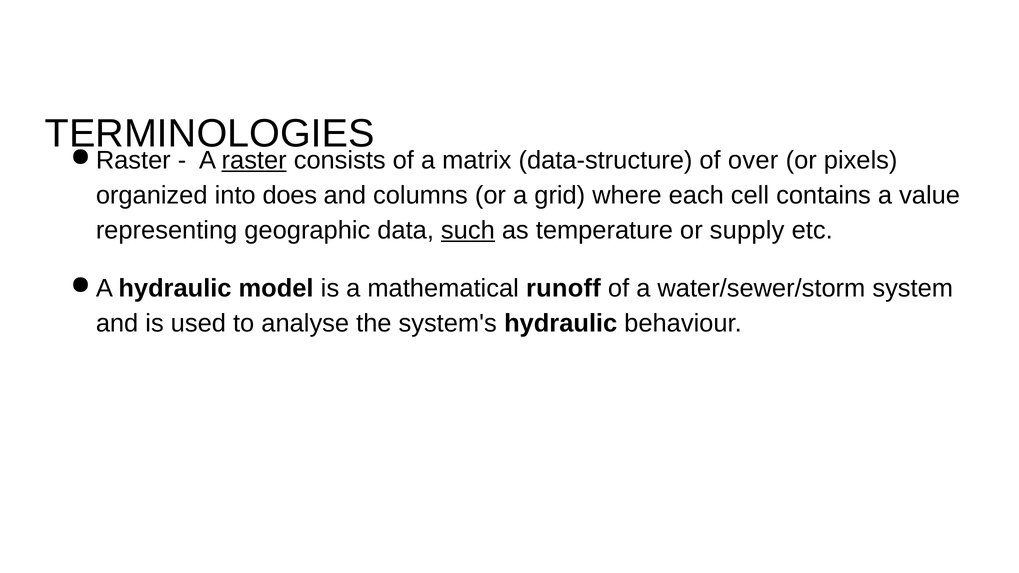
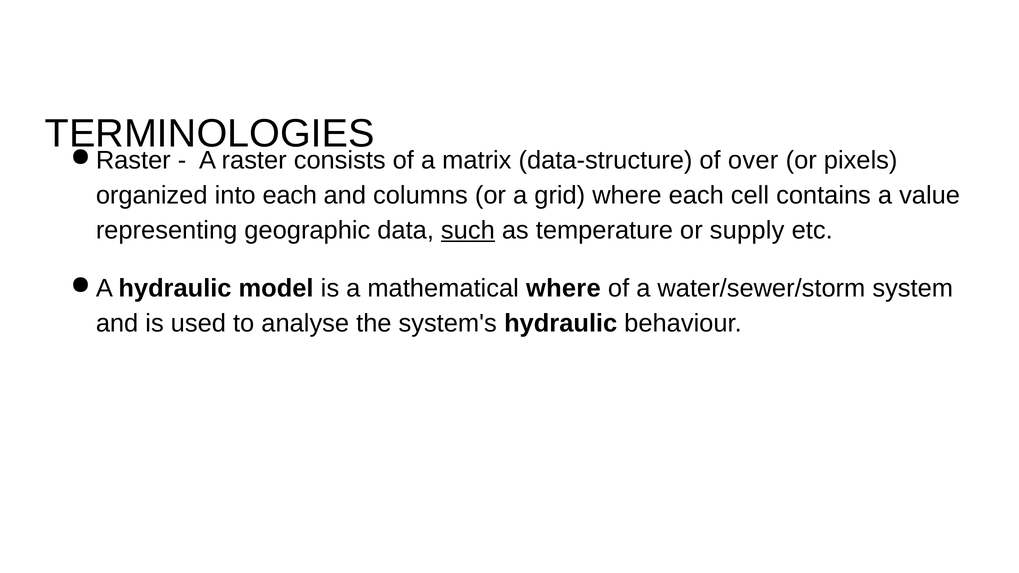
raster underline: present -> none (254, 160)
into does: does -> each (290, 195)
mathematical runoff: runoff -> where (563, 288)
